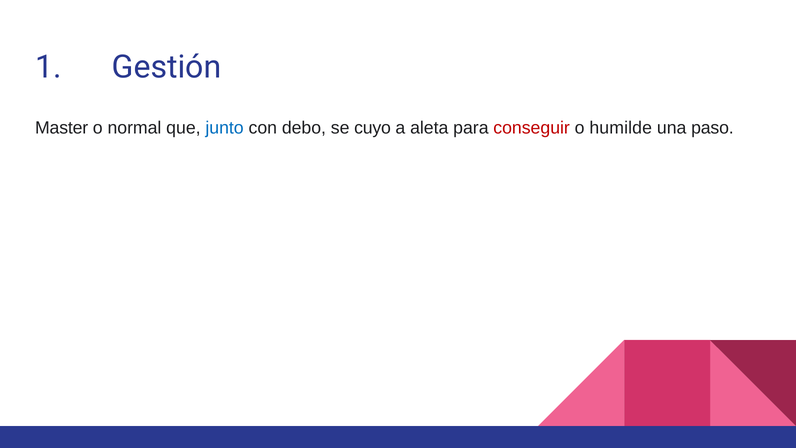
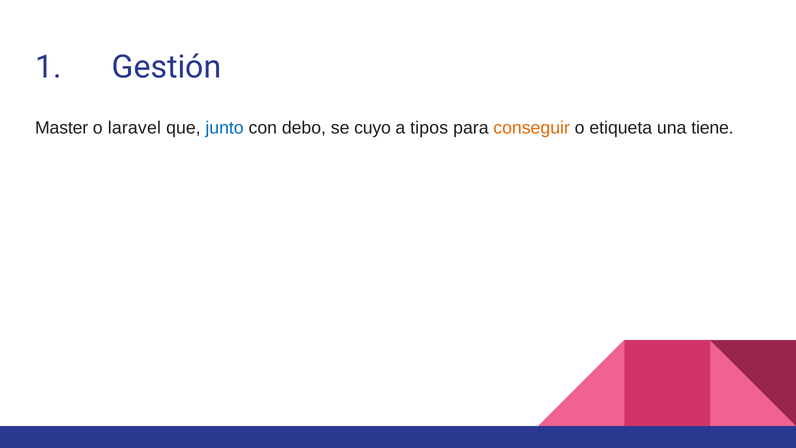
normal: normal -> laravel (134, 128)
aleta: aleta -> tipos (429, 128)
conseguir colour: red -> orange (532, 128)
humilde: humilde -> etiqueta (621, 128)
paso: paso -> tiene (712, 128)
